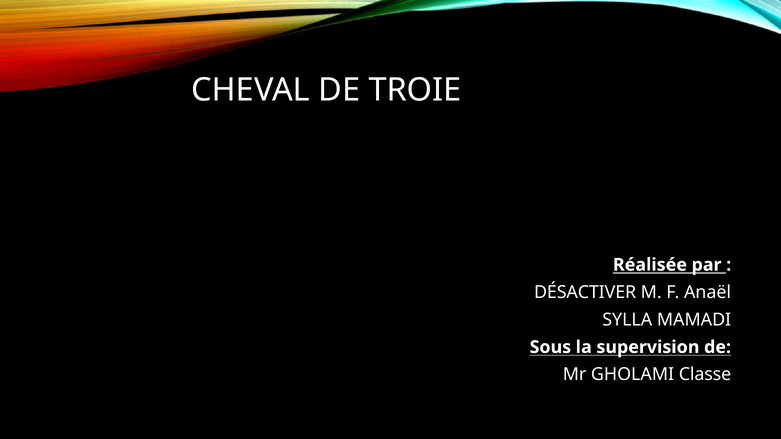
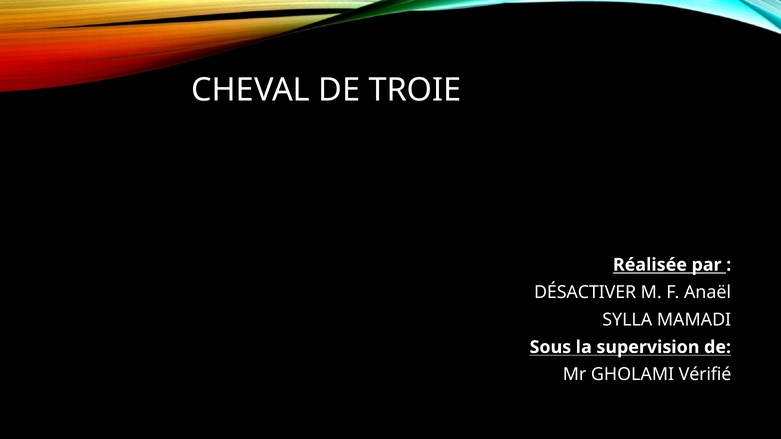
Classe: Classe -> Vérifié (705, 375)
